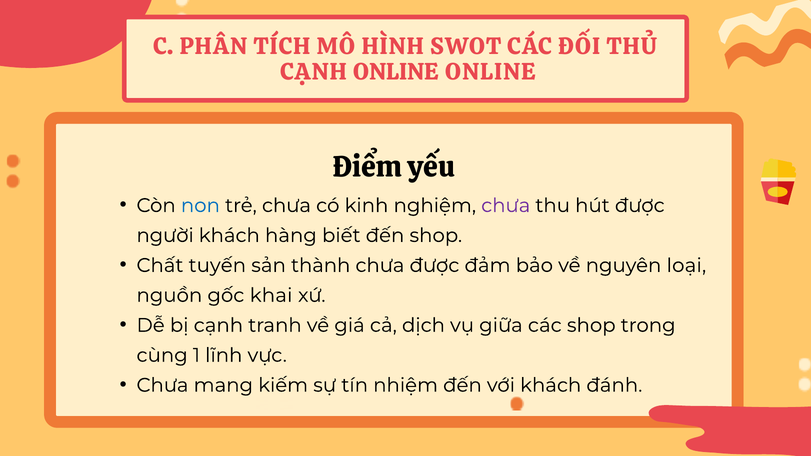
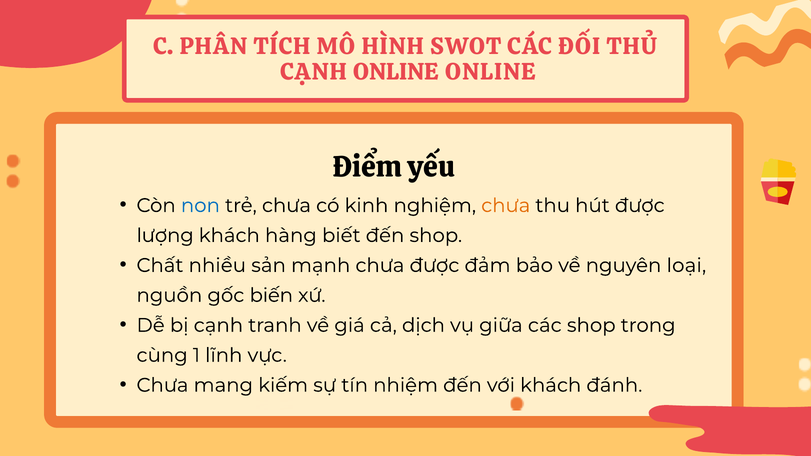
chưa colour: purple -> orange (506, 206)
người: người -> lượng (165, 236)
tuyến: tuyến -> nhiều (217, 266)
thành: thành -> mạnh (321, 266)
khai: khai -> biến (271, 295)
